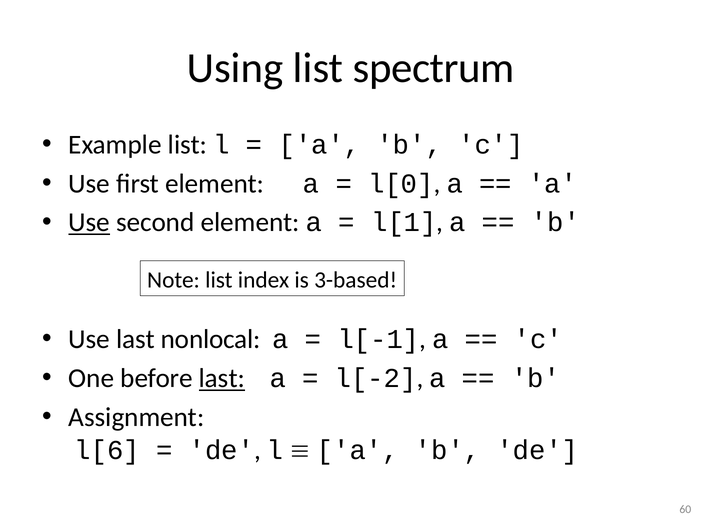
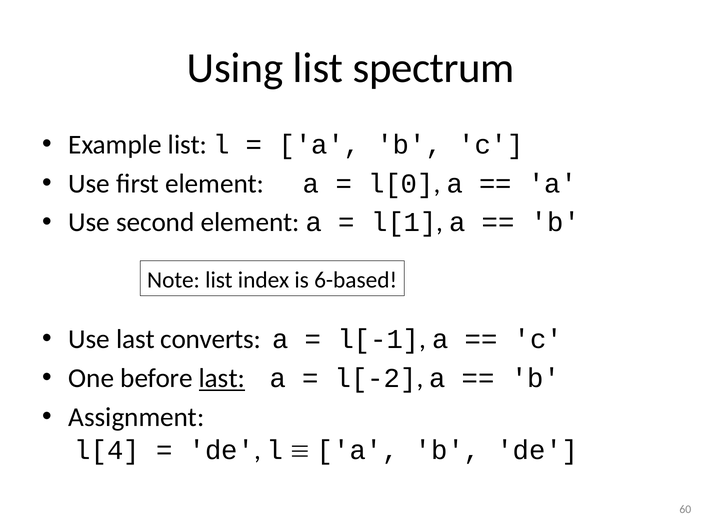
Use underline: present -> none (89, 222)
3-based: 3-based -> 6-based (356, 280)
nonlocal: nonlocal -> converts (211, 339)
l[6: l[6 -> l[4 (107, 450)
